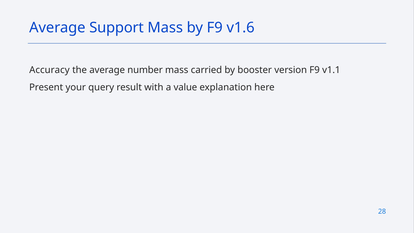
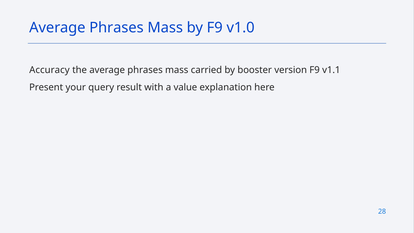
Support: Support -> Phrases (116, 28)
v1.6: v1.6 -> v1.0 (241, 28)
the average number: number -> phrases (145, 70)
